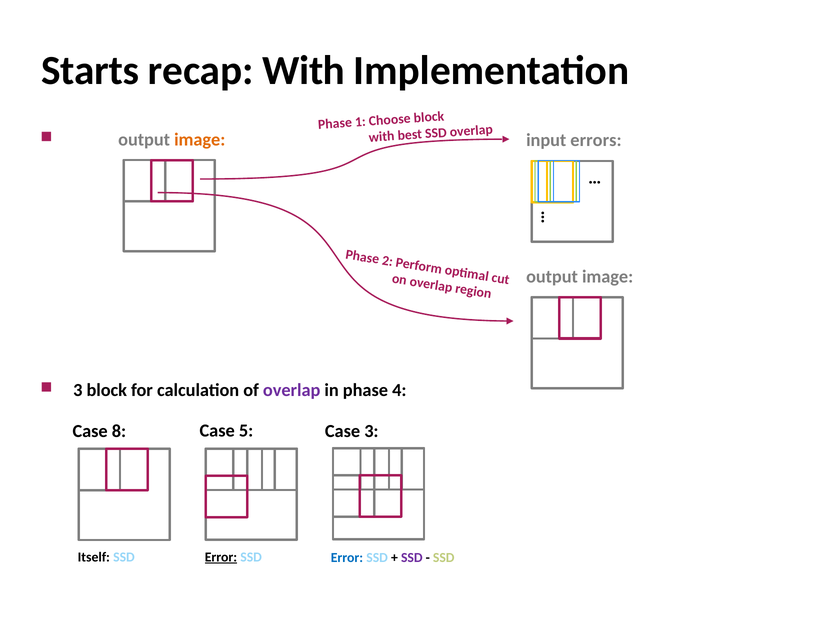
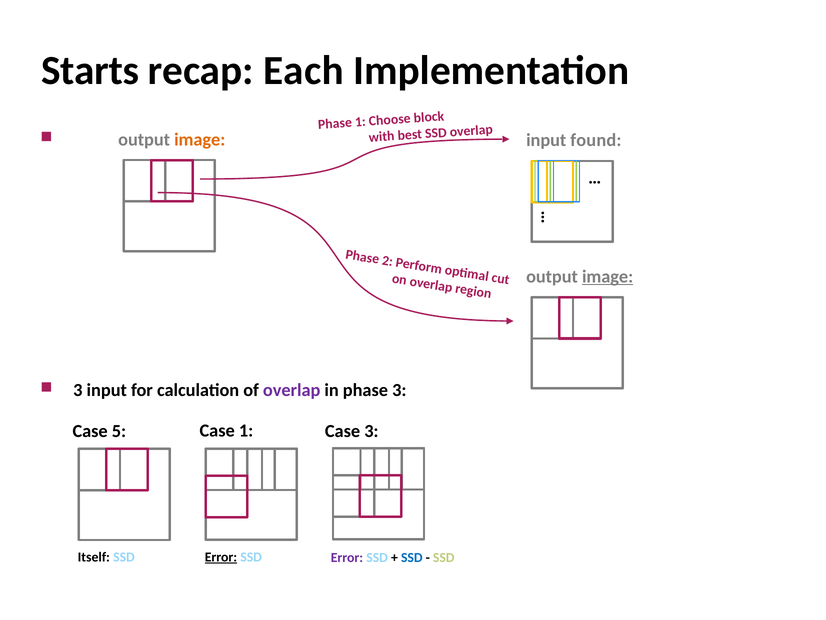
recap With: With -> Each (303, 70)
errors: errors -> found (596, 140)
image underline: none -> present (608, 276)
3 block: block -> input (107, 390)
phase 4: 4 -> 3 (399, 390)
8: 8 -> 5 (119, 431)
Case 5: 5 -> 1 (246, 430)
Error colour: blue -> purple (347, 557)
SSD colour: purple -> blue (412, 557)
